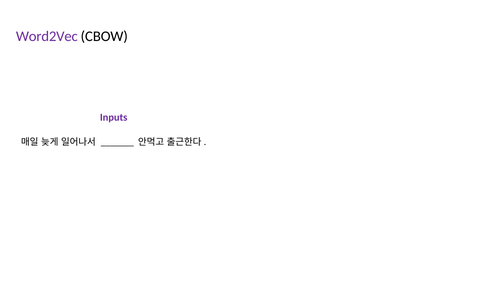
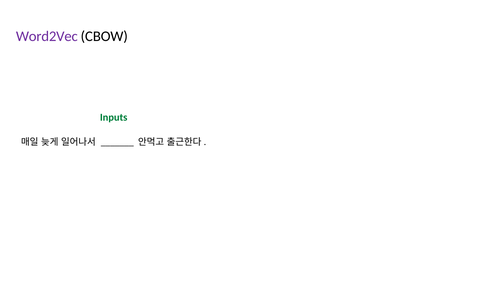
Inputs colour: purple -> green (114, 117)
